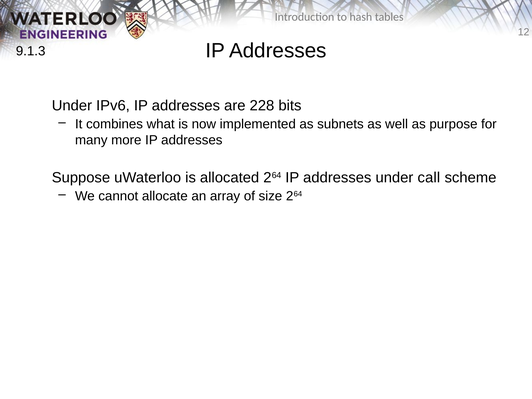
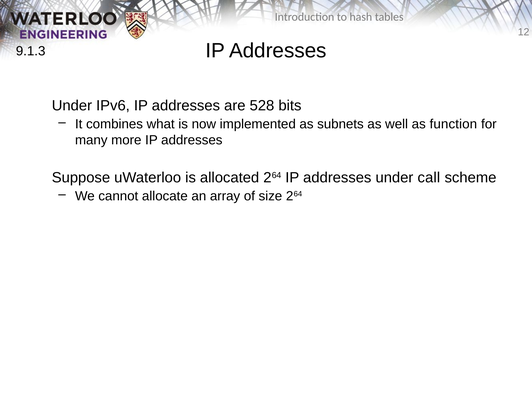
228: 228 -> 528 (262, 106)
purpose: purpose -> function (453, 124)
